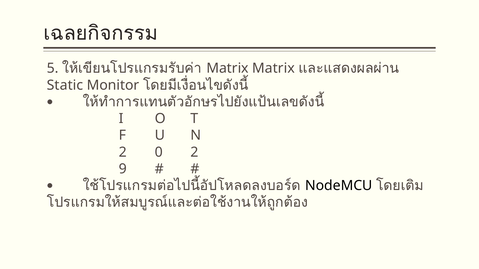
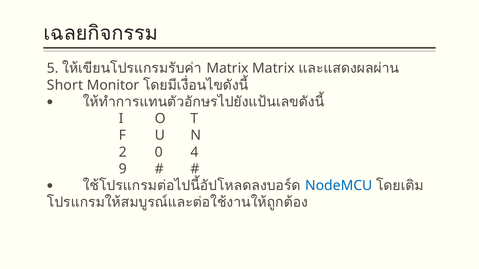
Static: Static -> Short (65, 85)
0 2: 2 -> 4 (195, 152)
NodeMCU colour: black -> blue (339, 186)
